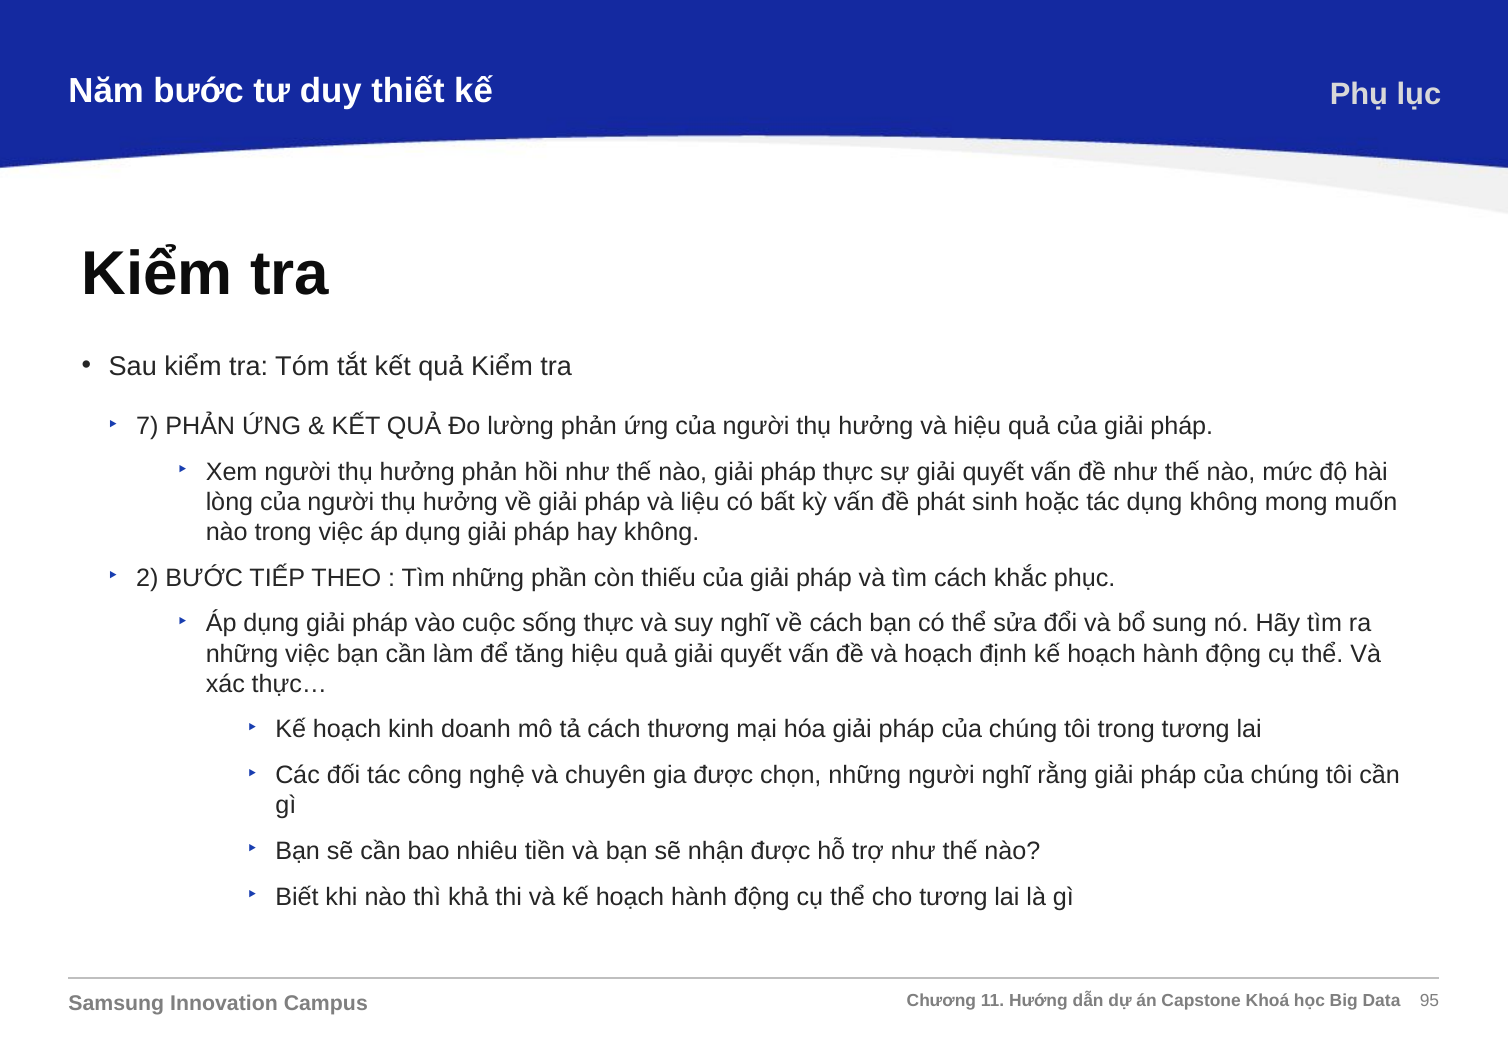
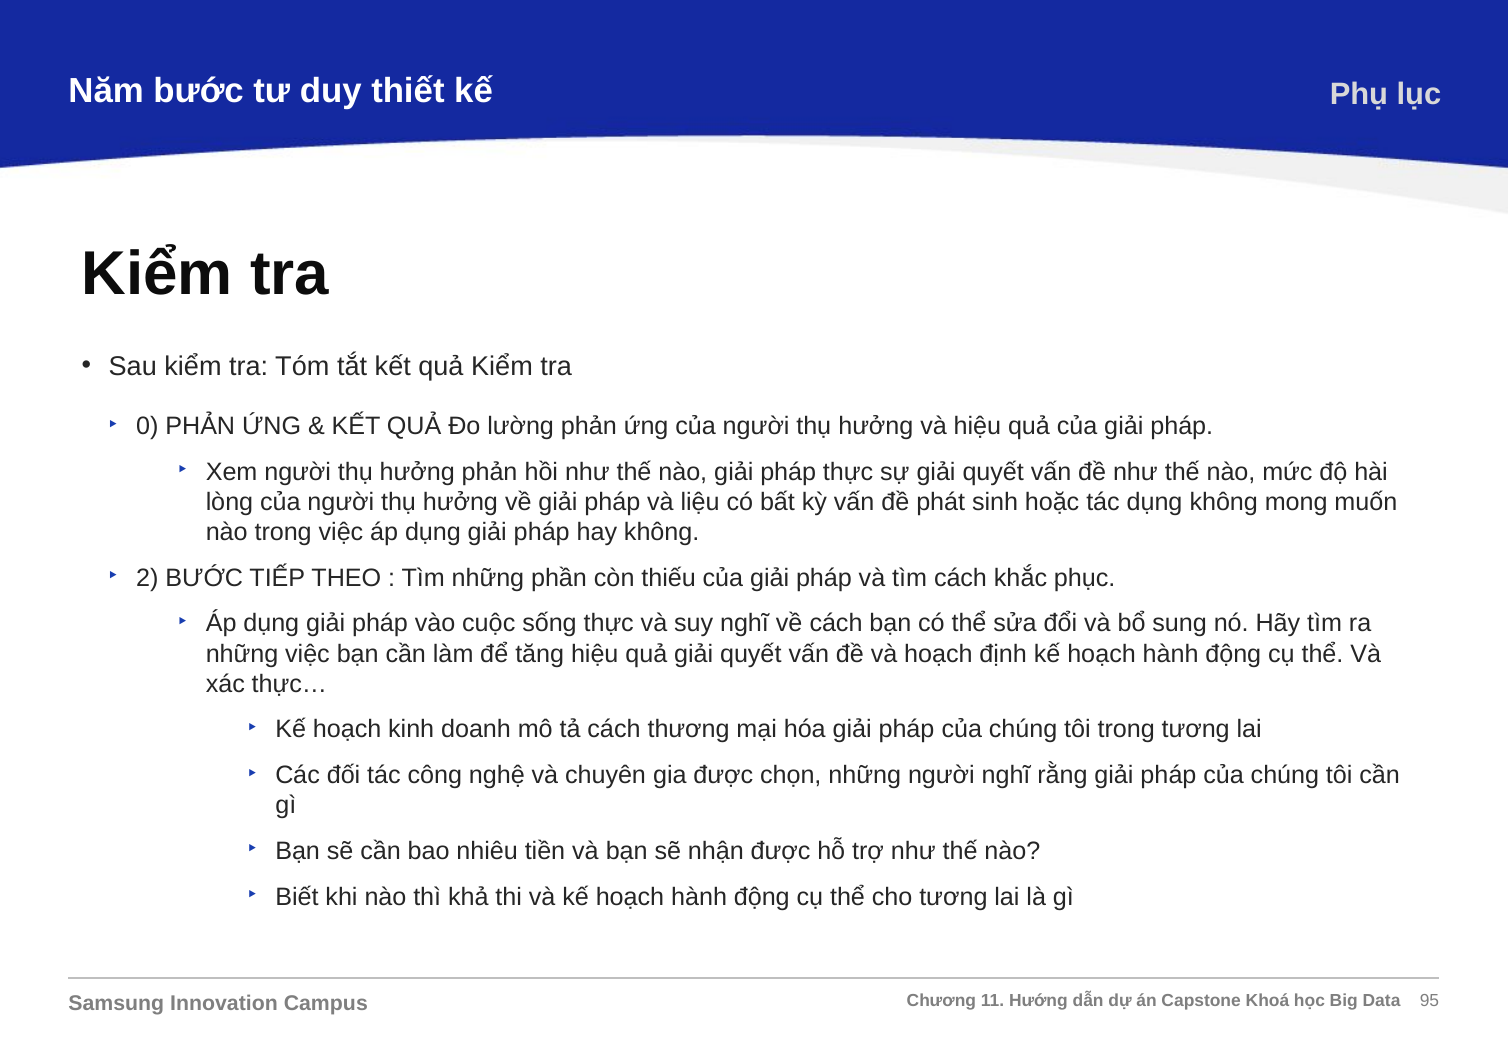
7: 7 -> 0 (147, 426)
